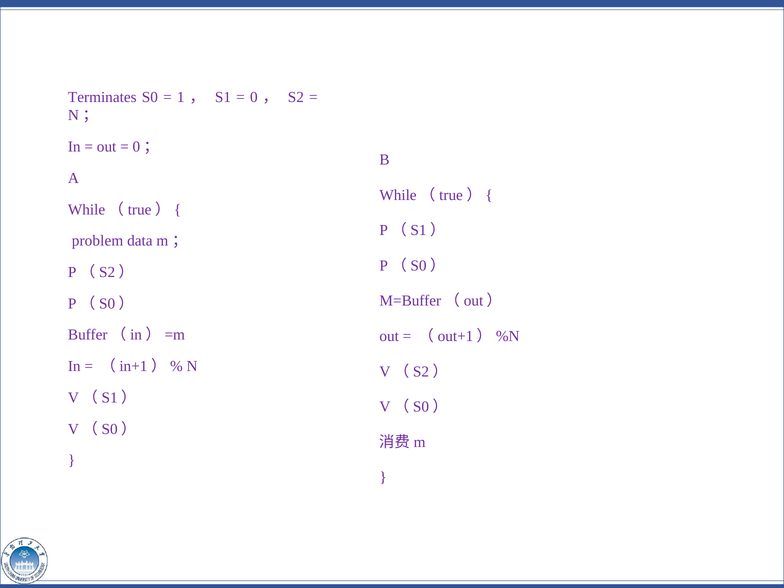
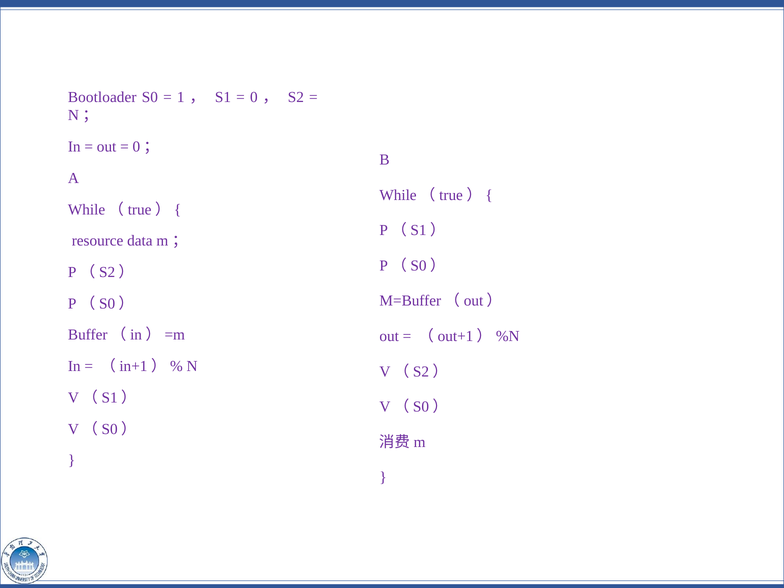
Terminates: Terminates -> Bootloader (102, 97)
problem: problem -> resource (98, 241)
